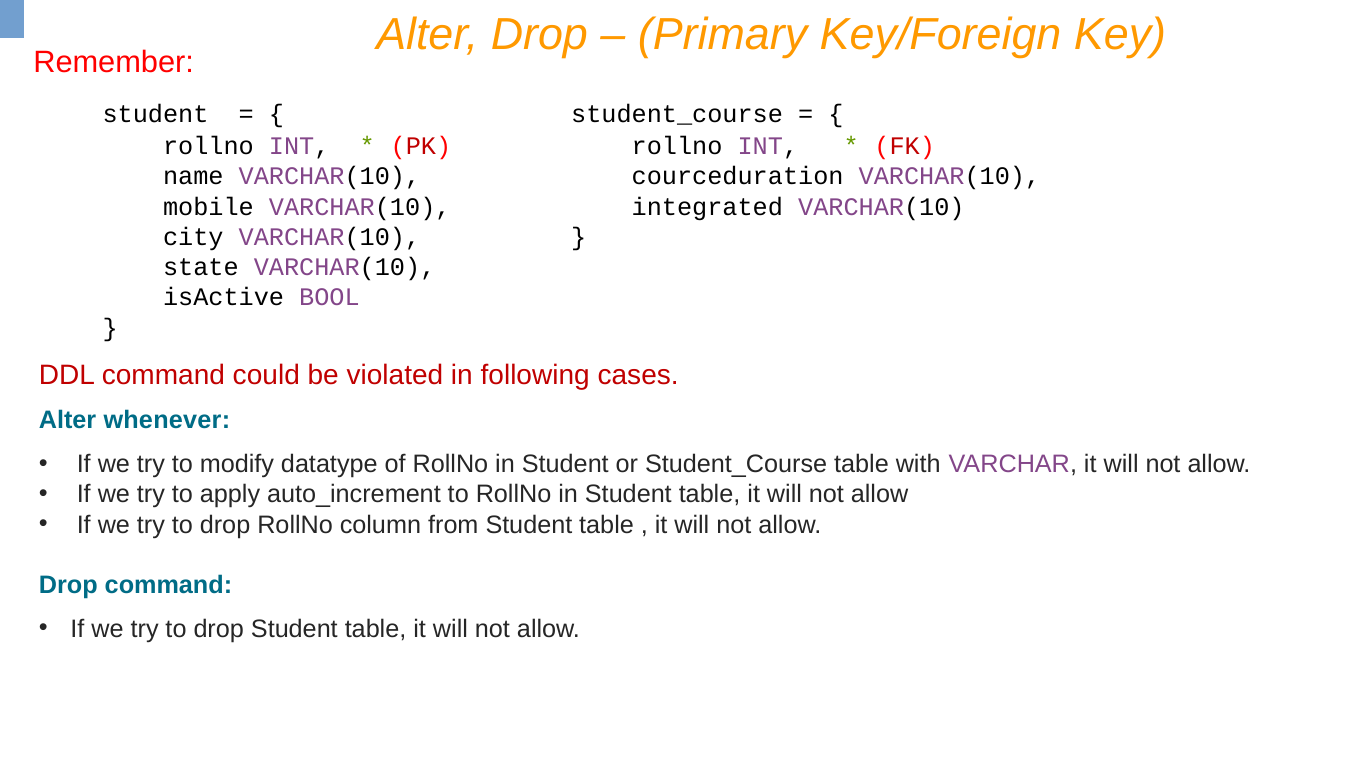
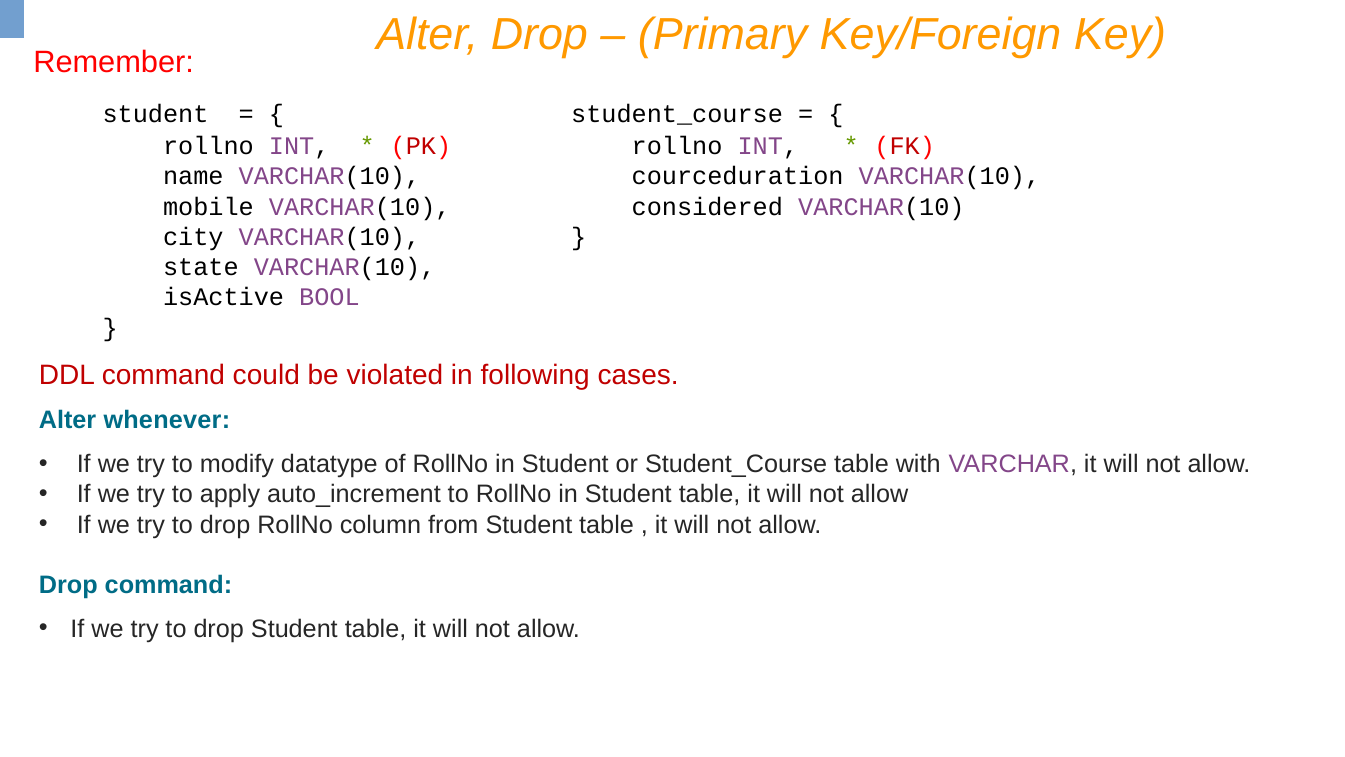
integrated: integrated -> considered (707, 207)
